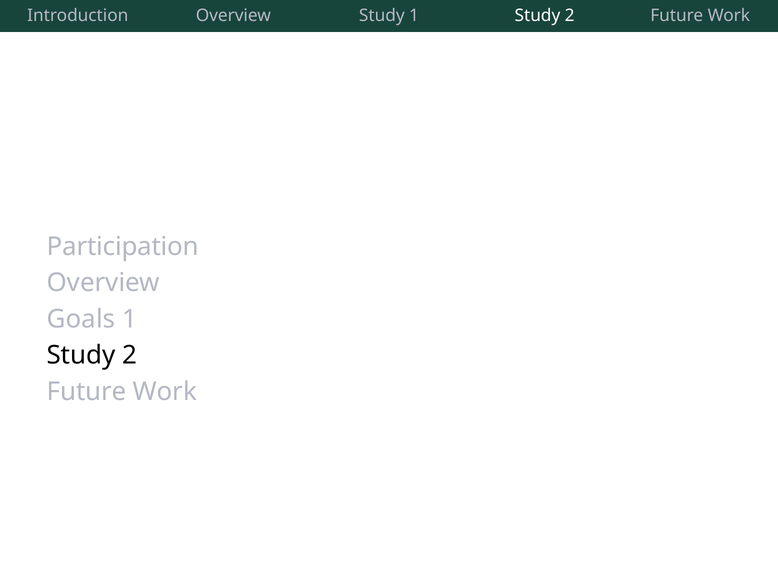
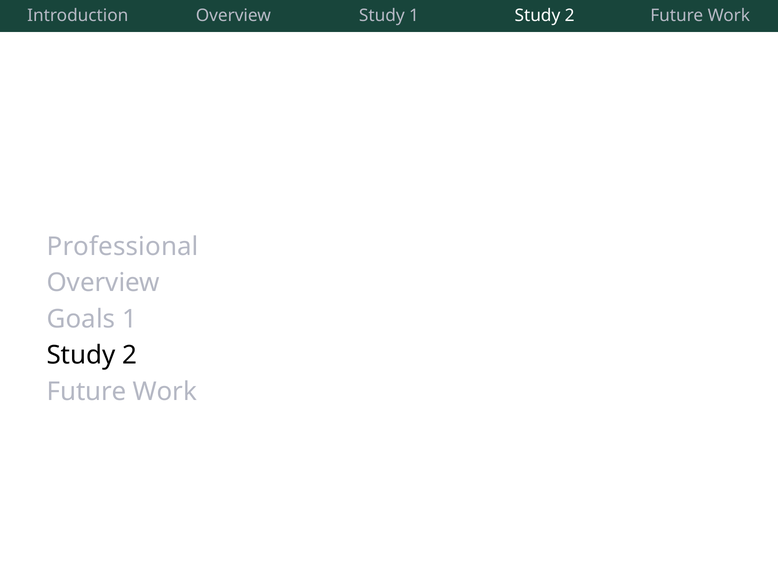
Participation: Participation -> Professional (123, 247)
